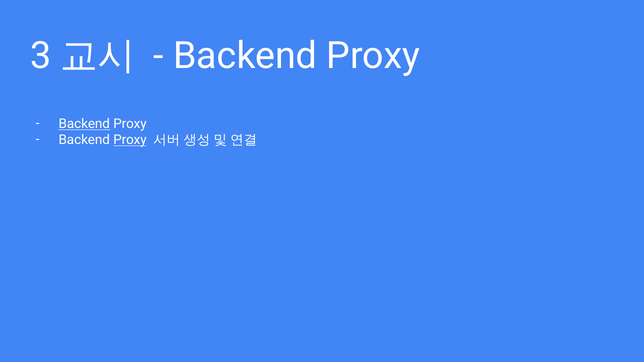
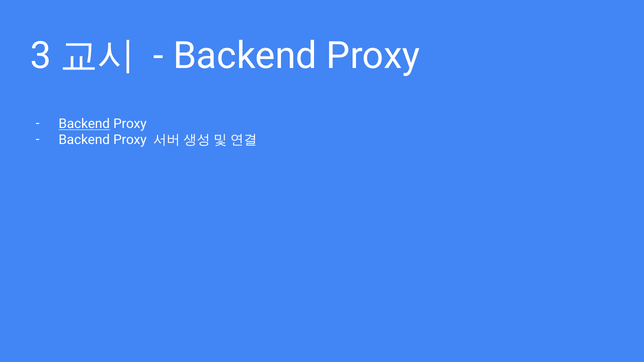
Proxy underline: present -> none (130, 140)
